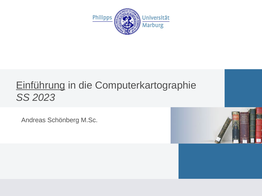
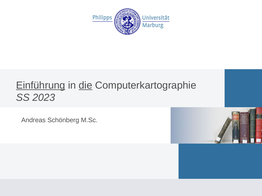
die underline: none -> present (86, 86)
